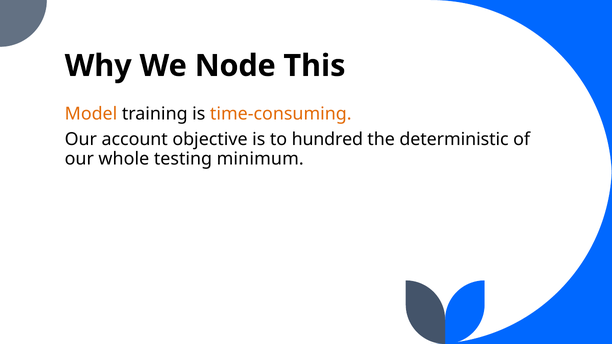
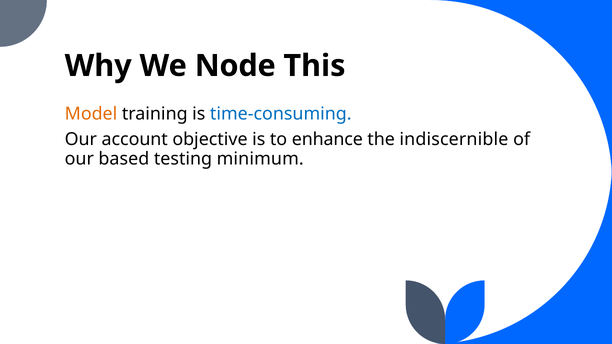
time-consuming colour: orange -> blue (281, 114)
hundred: hundred -> enhance (327, 140)
deterministic: deterministic -> indiscernible (454, 140)
whole: whole -> based (124, 159)
